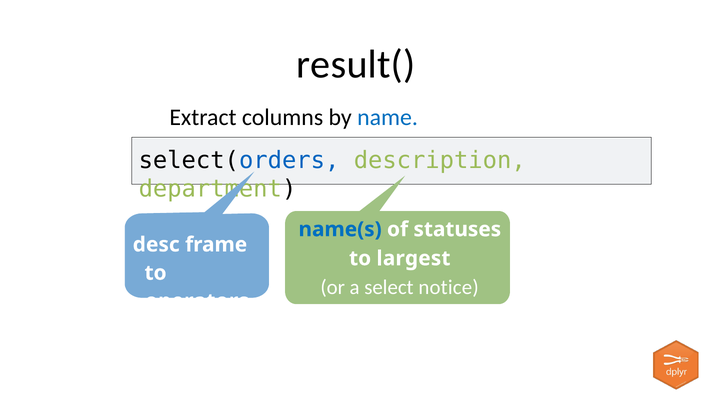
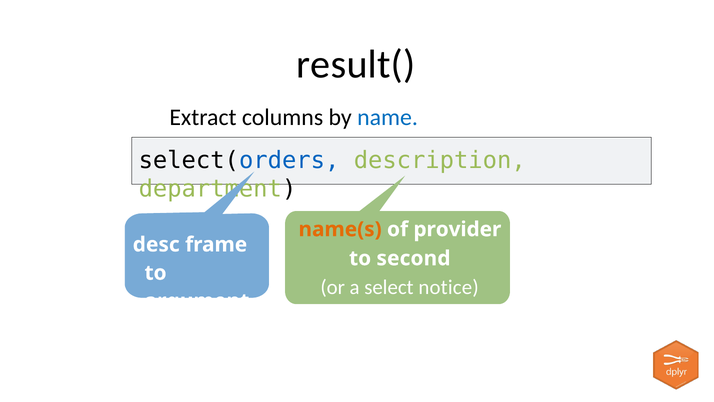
name(s colour: blue -> orange (340, 229)
statuses: statuses -> provider (457, 229)
largest: largest -> second (413, 258)
operators: operators -> argument (197, 301)
